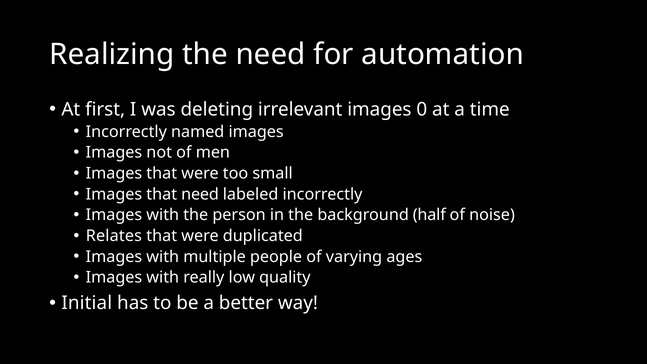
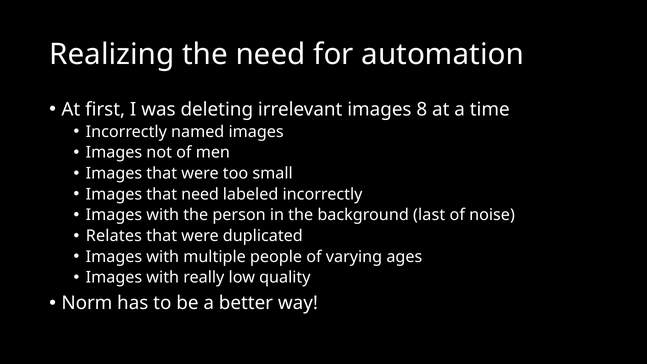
0: 0 -> 8 (422, 109)
half: half -> last (429, 215)
Initial: Initial -> Norm (87, 303)
